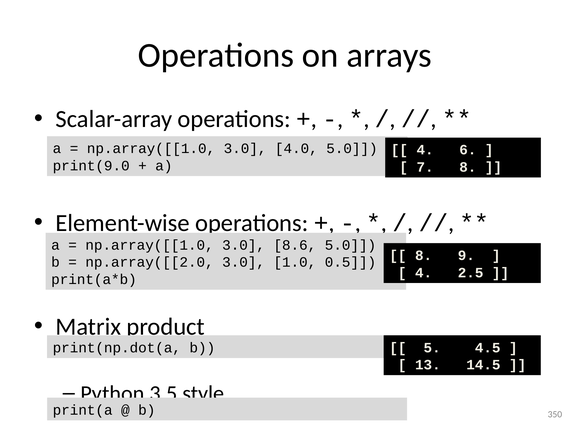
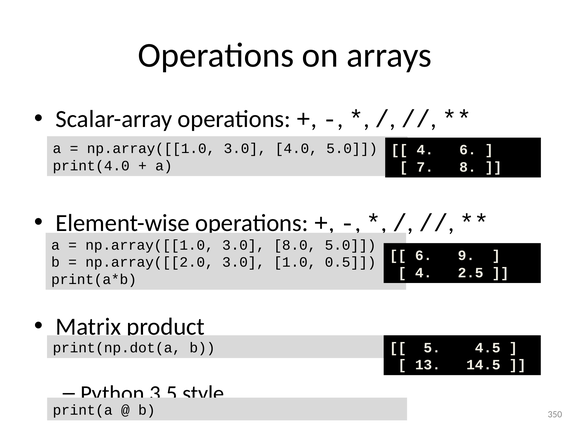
print(9.0: print(9.0 -> print(4.0 (91, 165)
8.6: 8.6 -> 8.0 (295, 245)
8: 8 -> 6 (424, 255)
